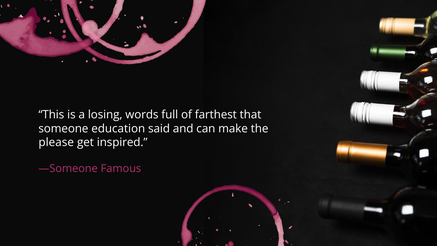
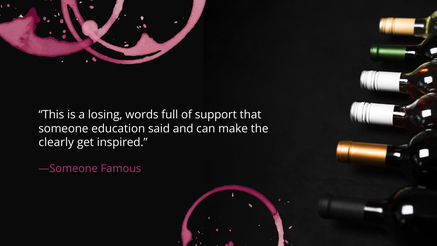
farthest: farthest -> support (216, 115)
please: please -> clearly (56, 142)
